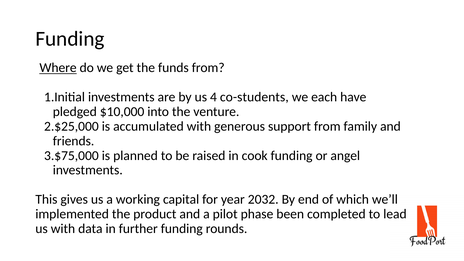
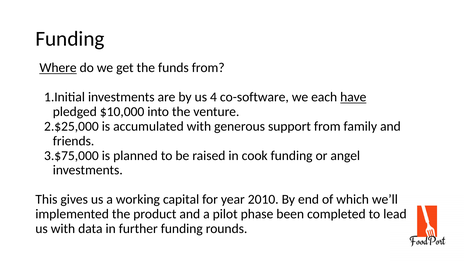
co-students: co-students -> co-software (254, 97)
have underline: none -> present (353, 97)
2032: 2032 -> 2010 (263, 199)
